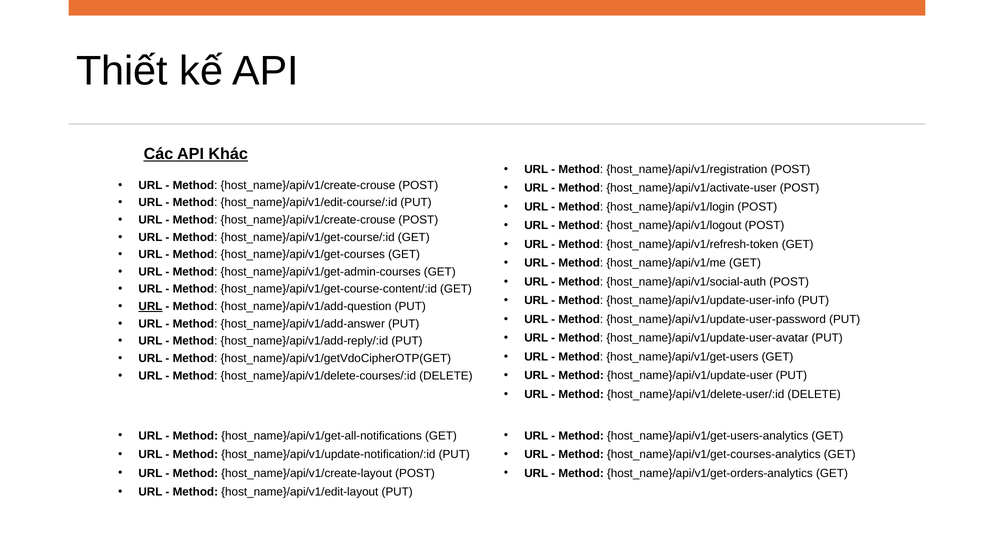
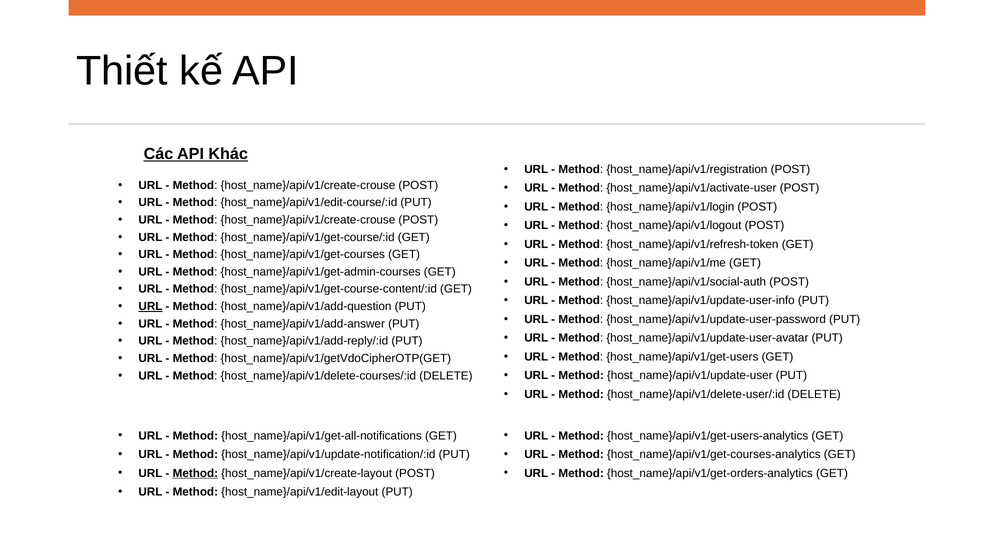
Method underline: none -> present (195, 473)
